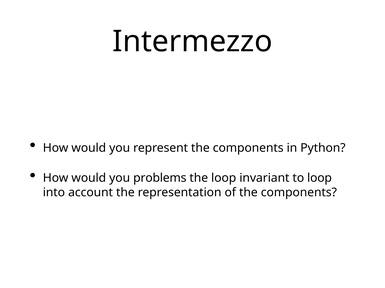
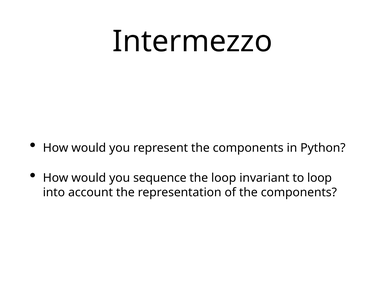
problems: problems -> sequence (160, 178)
